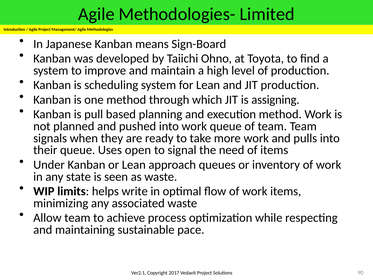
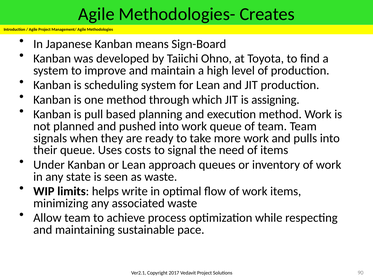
Limited: Limited -> Creates (267, 14)
open: open -> costs (138, 150)
